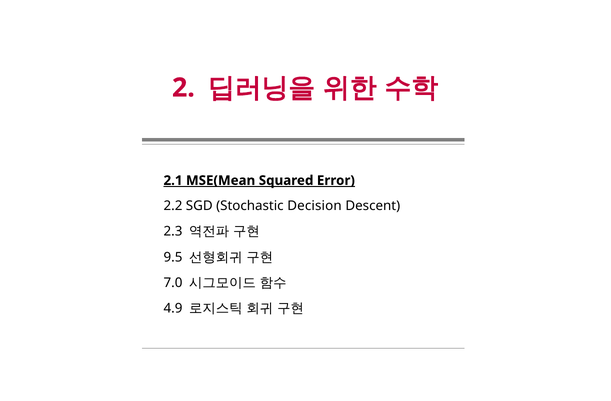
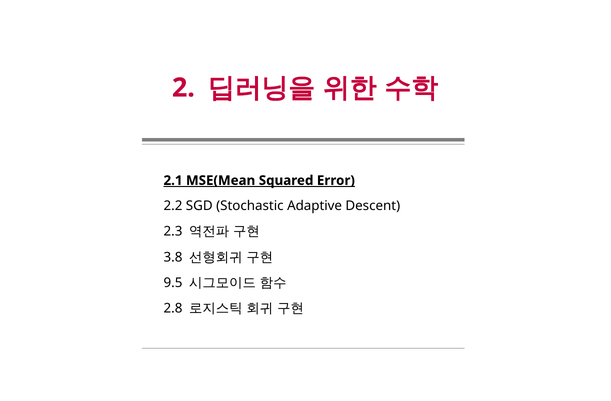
Decision: Decision -> Adaptive (315, 206)
9.5: 9.5 -> 3.8 (173, 257)
7.0: 7.0 -> 9.5 (173, 283)
4.9: 4.9 -> 2.8 (173, 308)
